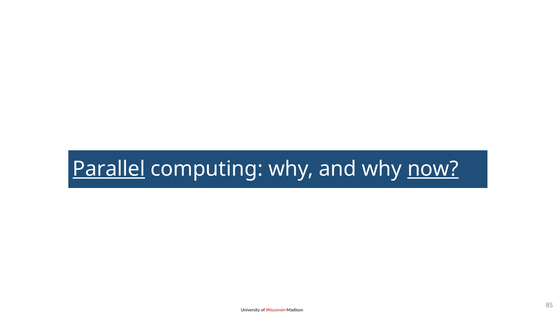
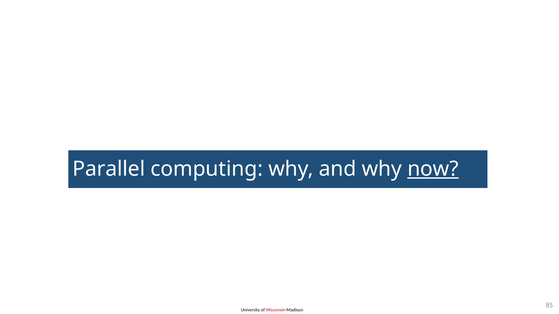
Parallel underline: present -> none (109, 169)
